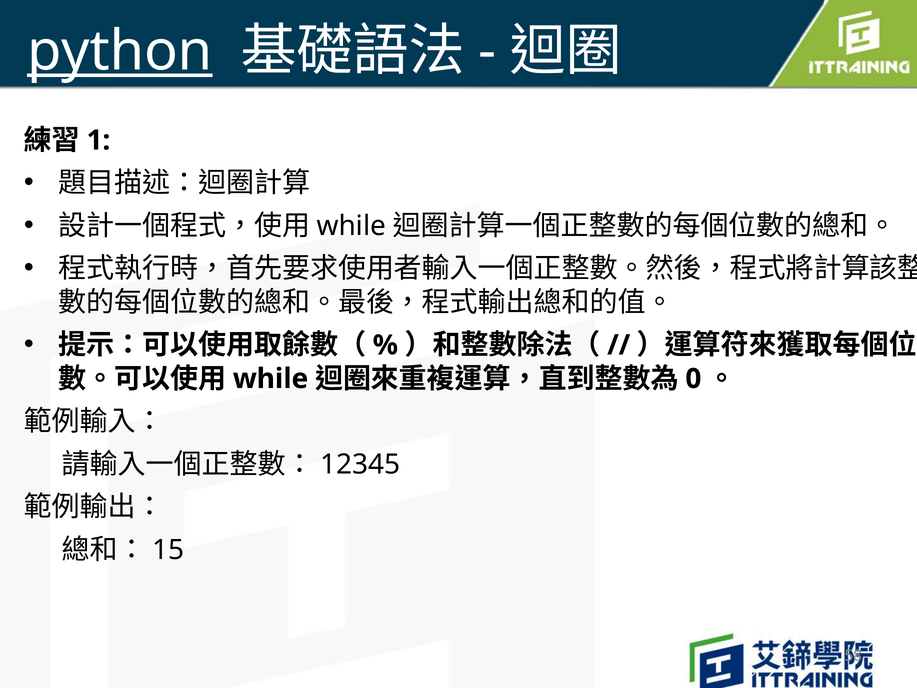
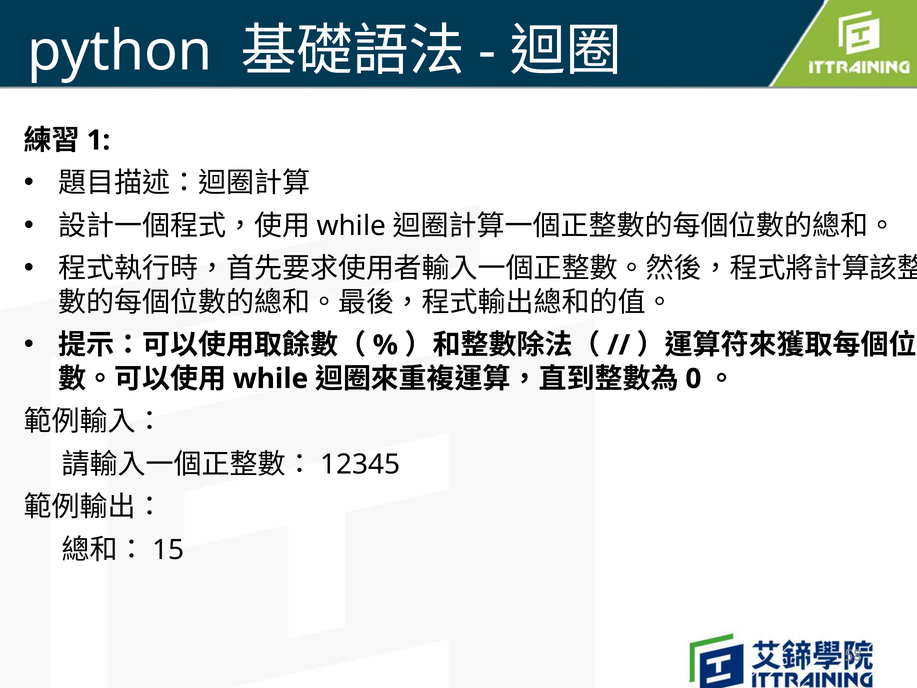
python underline: present -> none (120, 51)
